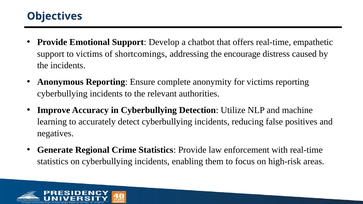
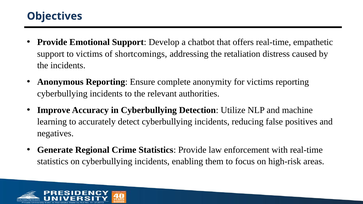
encourage: encourage -> retaliation (242, 54)
